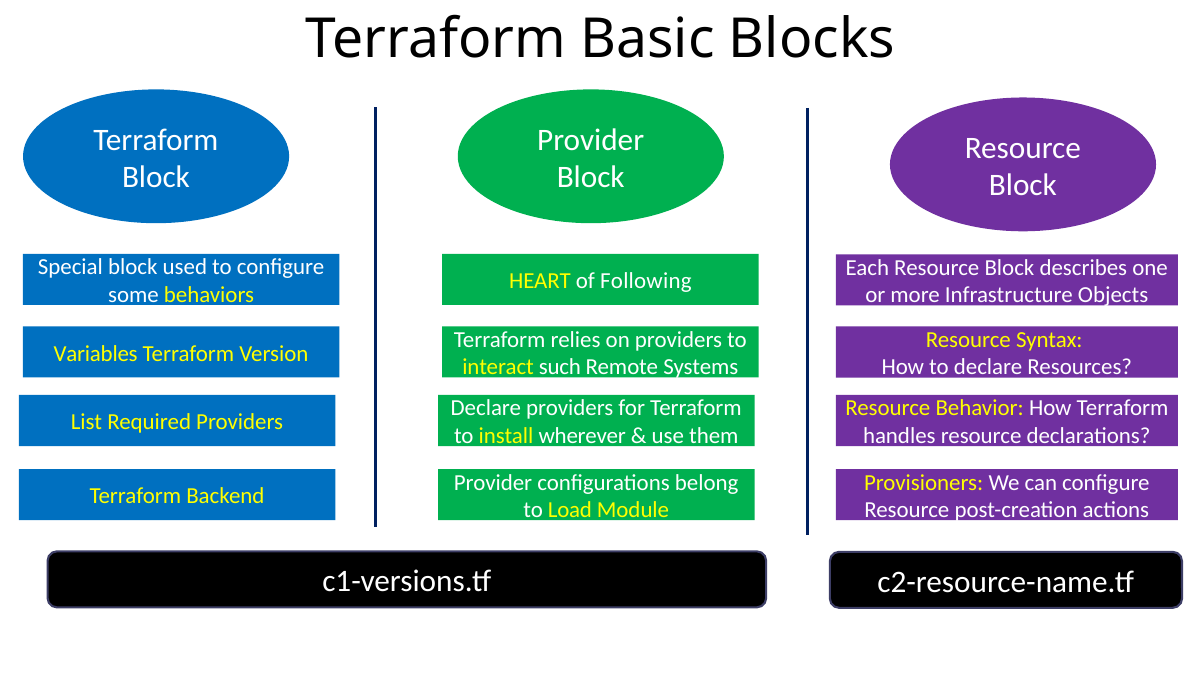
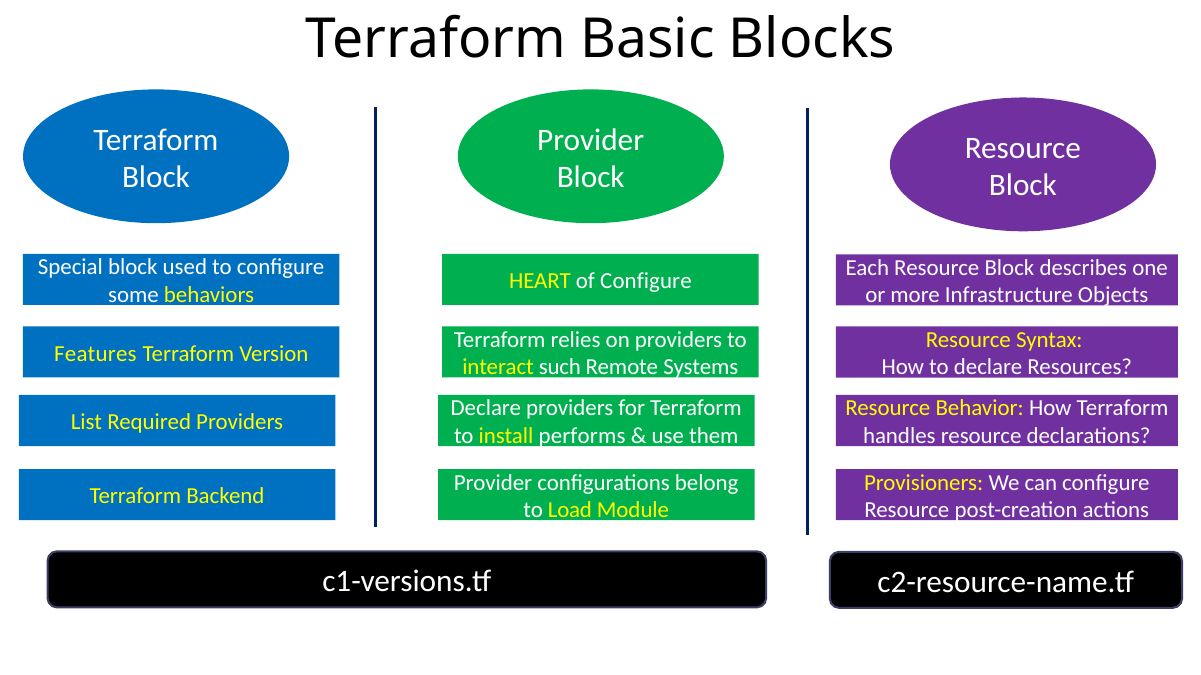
of Following: Following -> Configure (646, 281)
Variables: Variables -> Features (95, 354)
wherever: wherever -> performs (582, 436)
